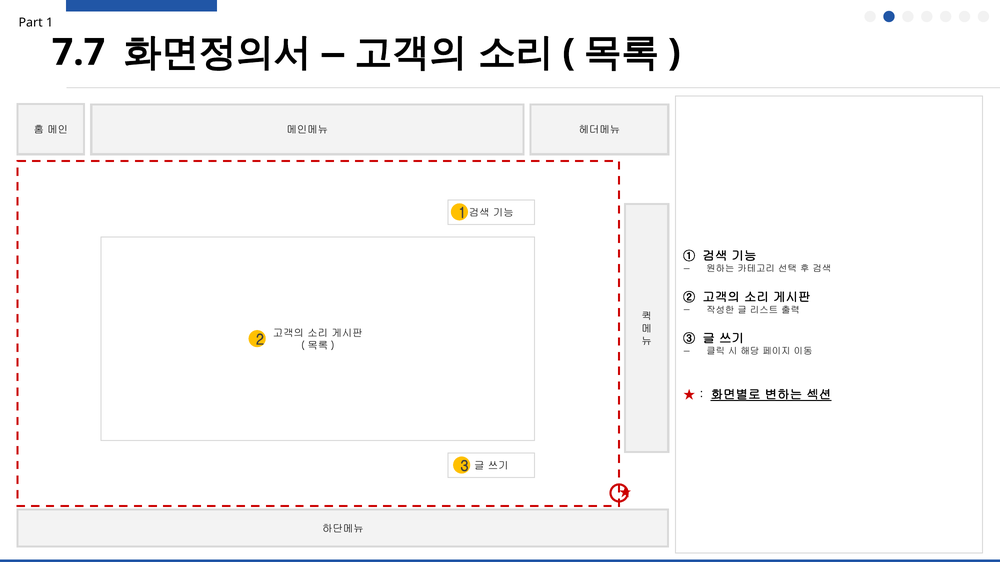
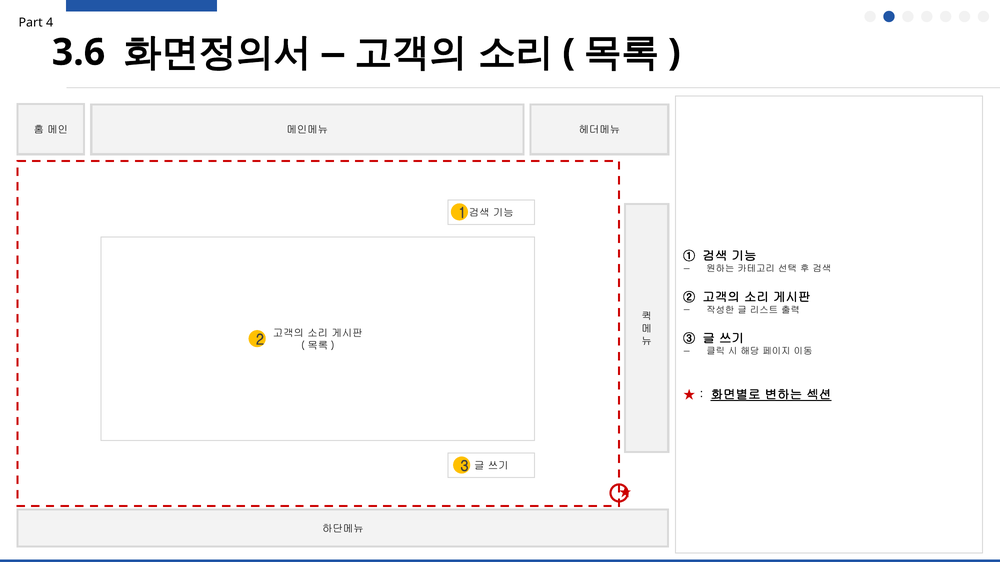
Part 1: 1 -> 4 (50, 23)
7.7: 7.7 -> 3.6 (79, 52)
